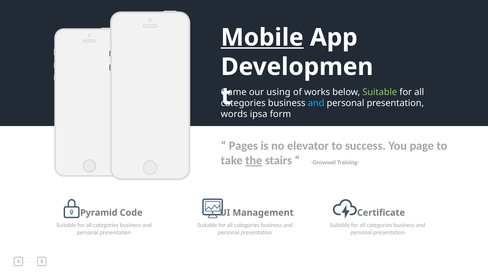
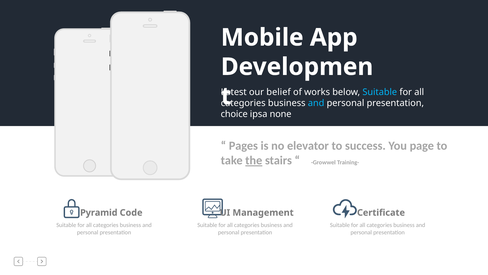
Mobile underline: present -> none (262, 37)
Game: Game -> Latest (234, 92)
using: using -> belief (279, 92)
Suitable colour: light green -> light blue (380, 92)
words: words -> choice (234, 114)
form: form -> none (281, 114)
